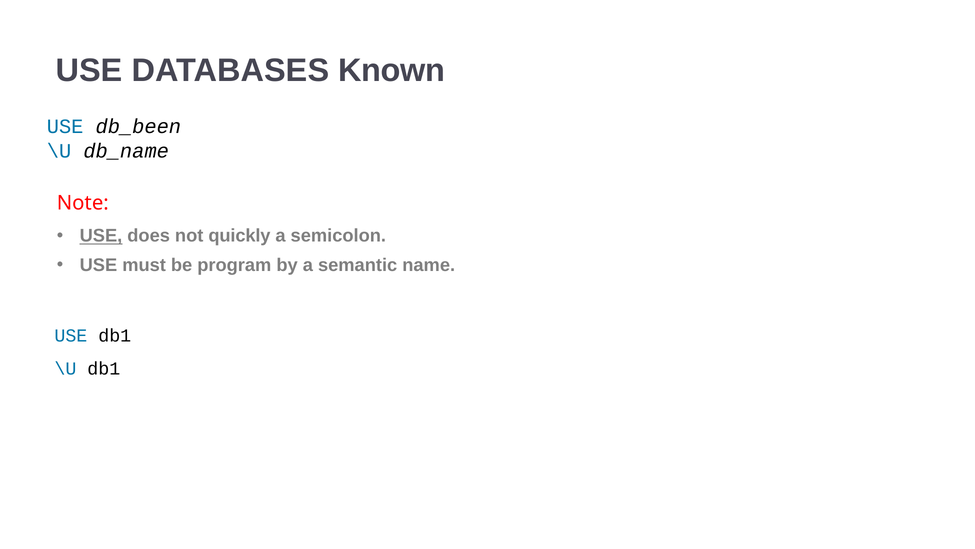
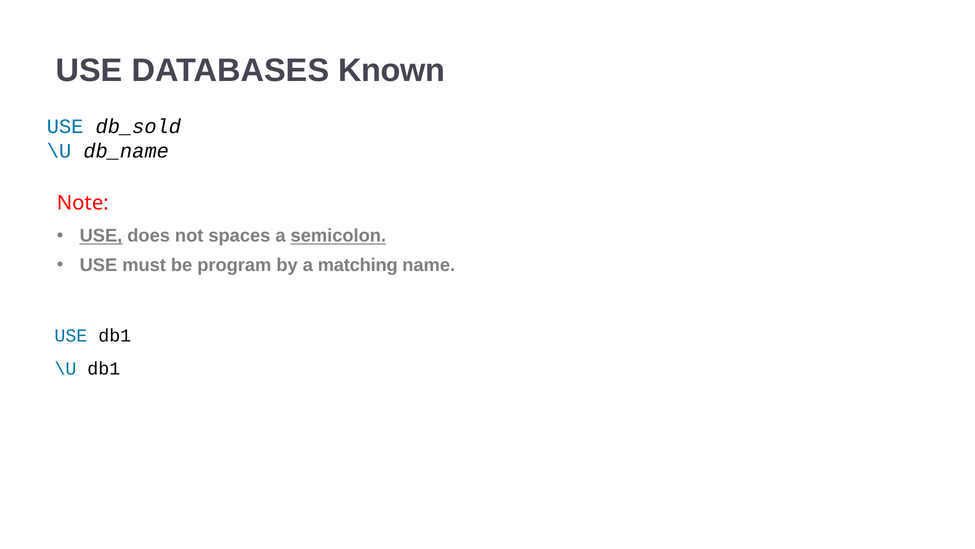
db_been: db_been -> db_sold (138, 126)
quickly: quickly -> spaces (239, 236)
semicolon underline: none -> present (338, 236)
semantic: semantic -> matching (358, 265)
